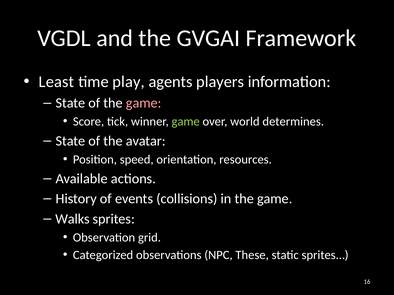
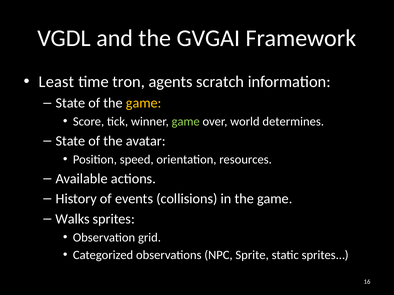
play: play -> tron (129, 82)
players: players -> scratch (220, 82)
game colour: pink -> yellow (144, 103)
These: These -> Sprite (252, 255)
